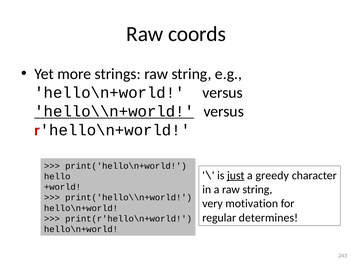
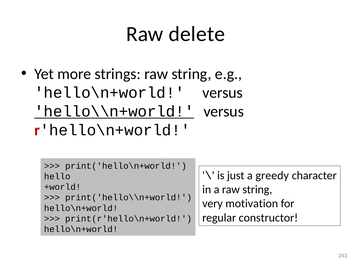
coords: coords -> delete (197, 34)
just underline: present -> none (236, 175)
determines: determines -> constructor (268, 218)
